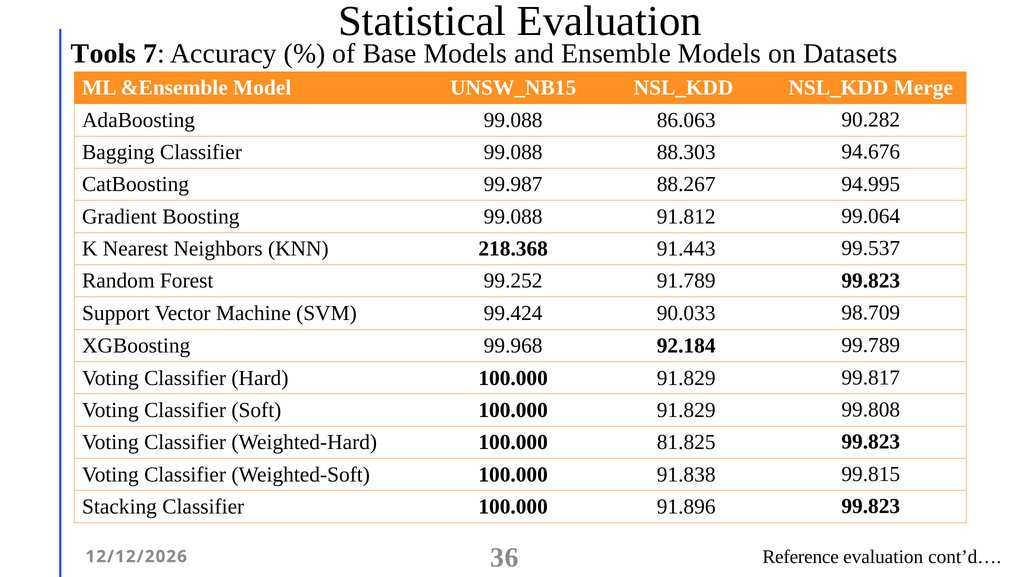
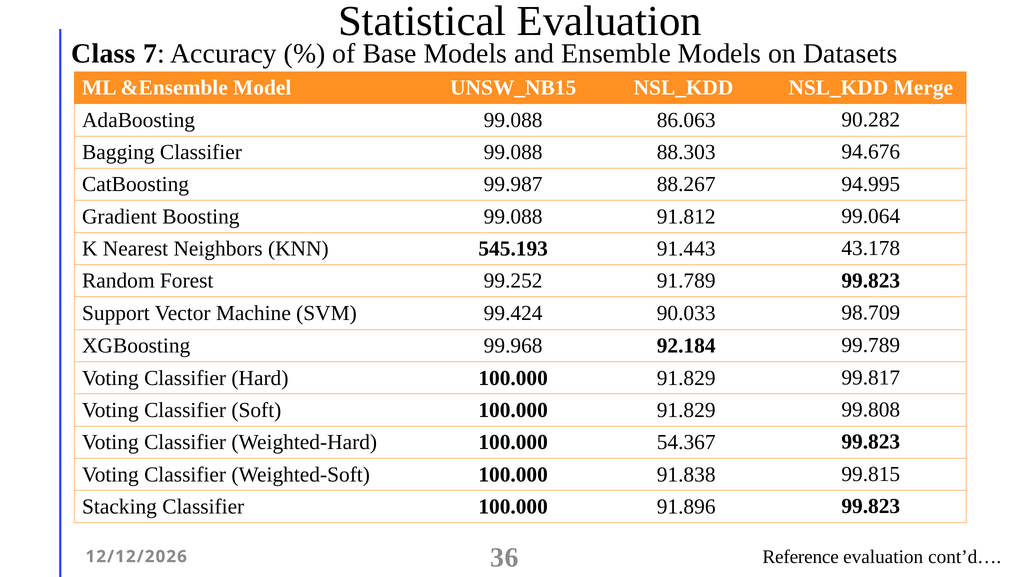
Tools: Tools -> Class (104, 54)
218.368: 218.368 -> 545.193 (513, 249)
99.537: 99.537 -> 43.178 (871, 248)
81.825: 81.825 -> 54.367 (686, 442)
